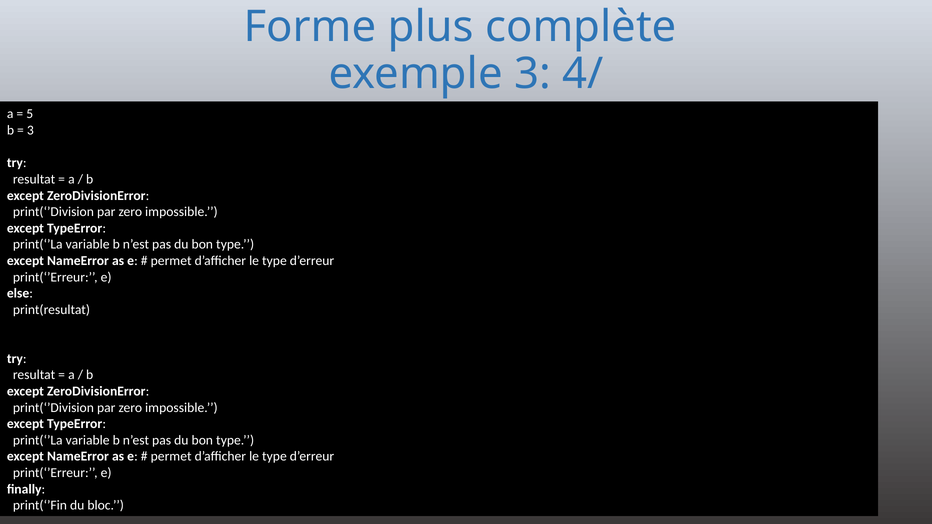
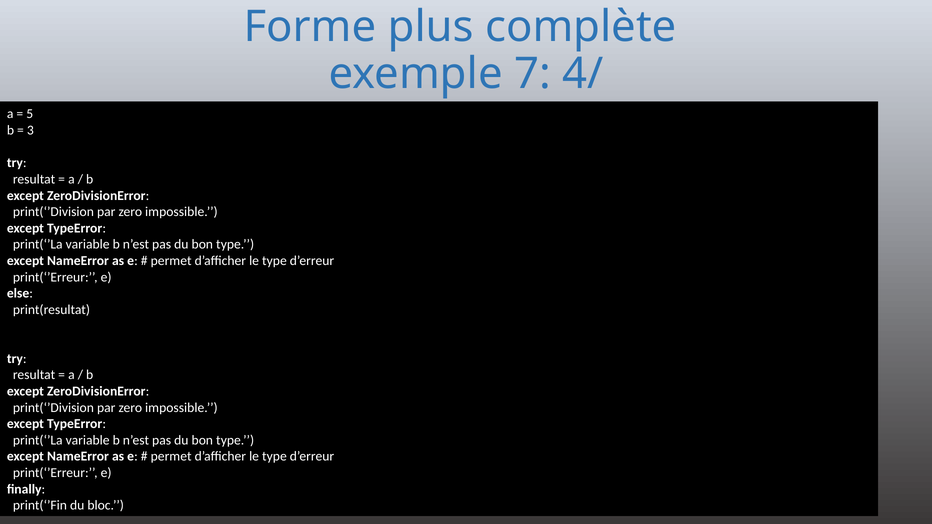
exemple 3: 3 -> 7 (532, 74)
